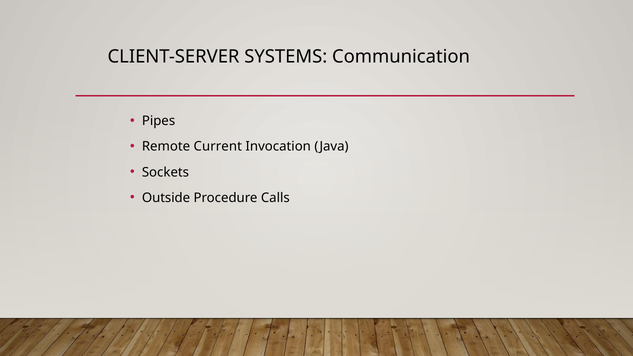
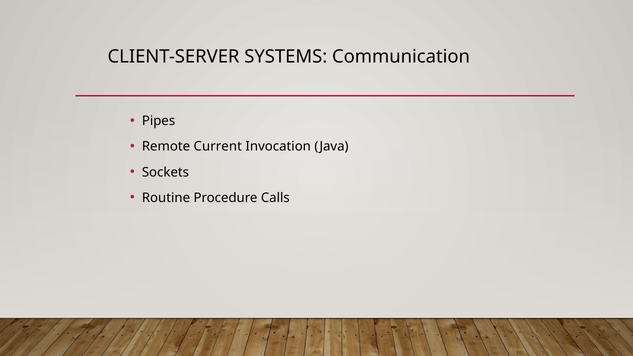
Outside: Outside -> Routine (166, 198)
